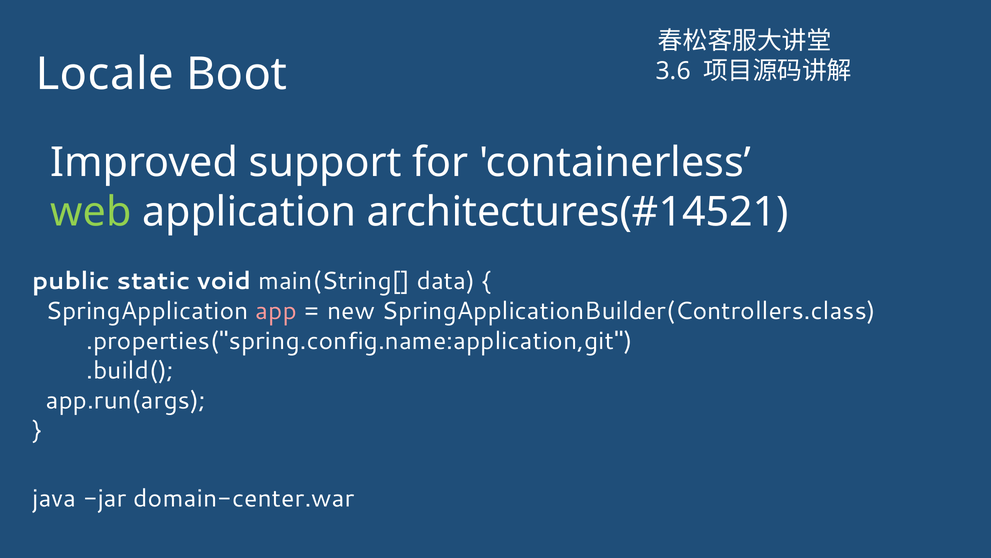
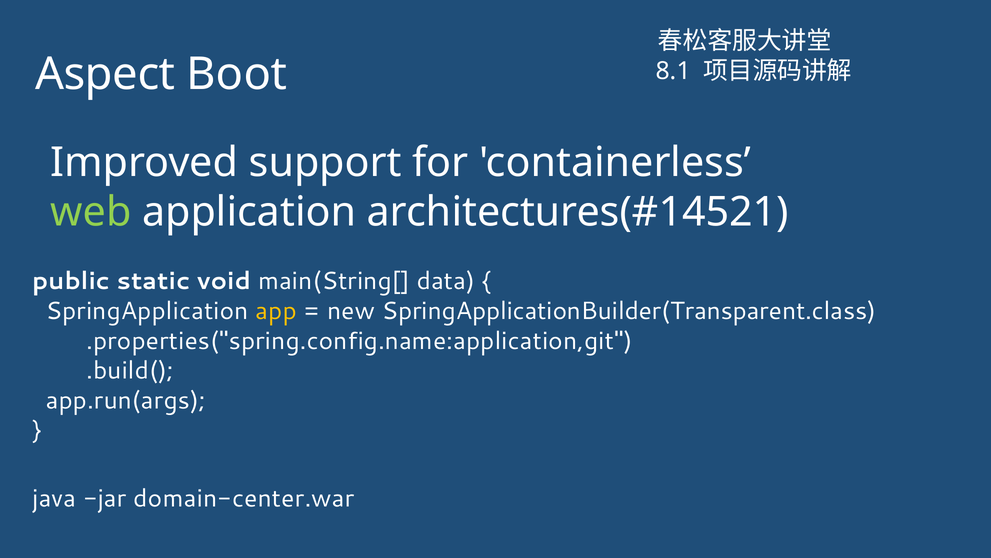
Locale: Locale -> Aspect (105, 74)
3.6: 3.6 -> 8.1 (673, 71)
app colour: pink -> yellow (276, 311)
SpringApplicationBuilder(Controllers.class: SpringApplicationBuilder(Controllers.class -> SpringApplicationBuilder(Transparent.class (629, 311)
